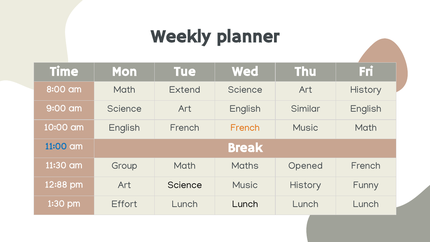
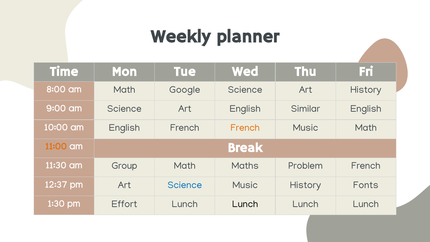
Extend: Extend -> Google (185, 90)
11:00 colour: blue -> orange (56, 146)
Opened: Opened -> Problem (306, 166)
12:88: 12:88 -> 12:37 (56, 184)
Science colour: black -> blue (185, 185)
Funny: Funny -> Fonts (366, 185)
